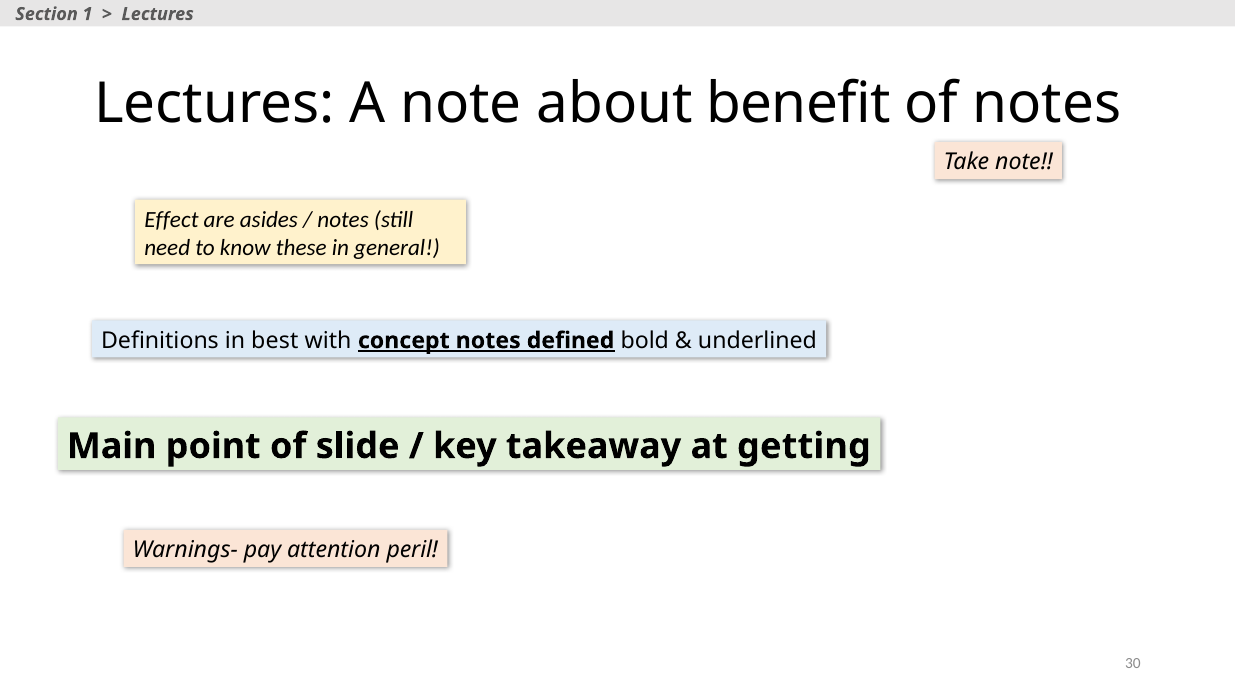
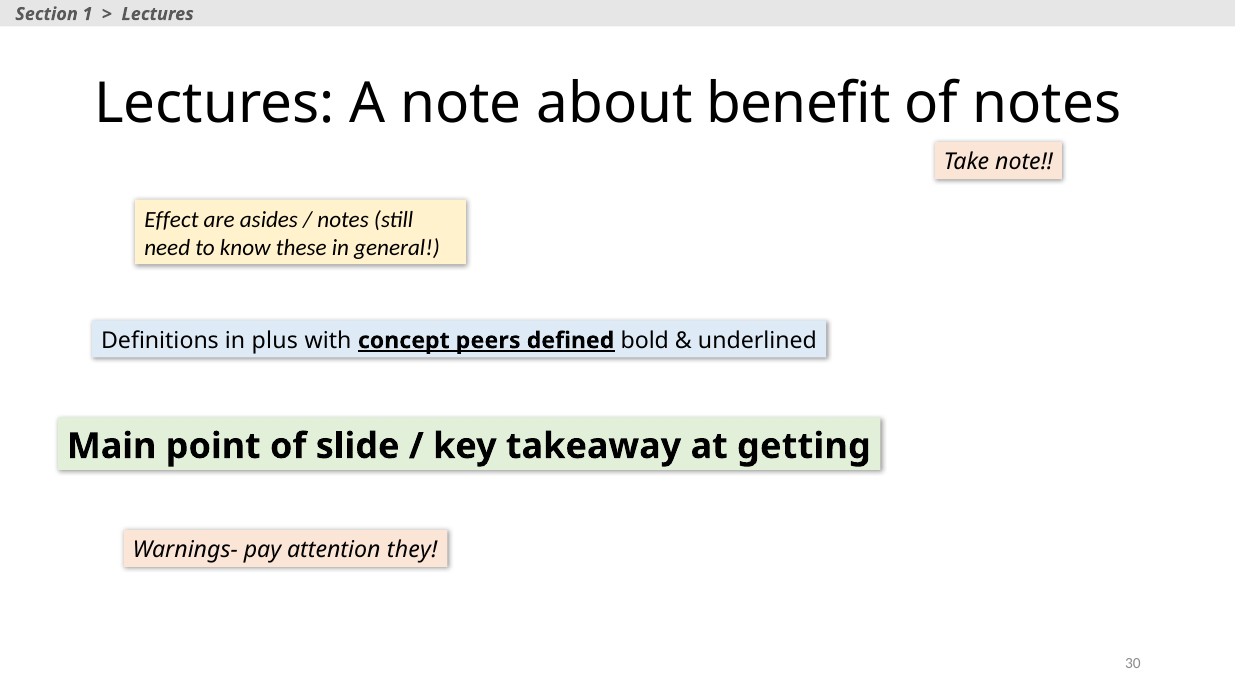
best: best -> plus (275, 340)
concept notes: notes -> peers (488, 340)
peril: peril -> they (412, 550)
